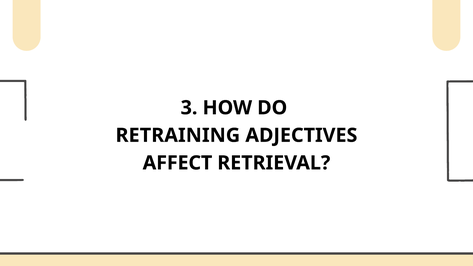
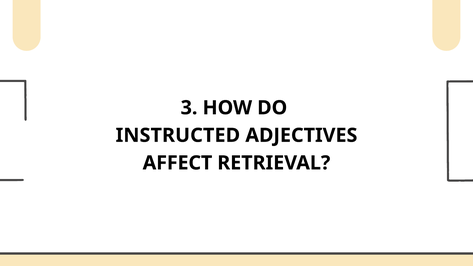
RETRAINING: RETRAINING -> INSTRUCTED (178, 135)
